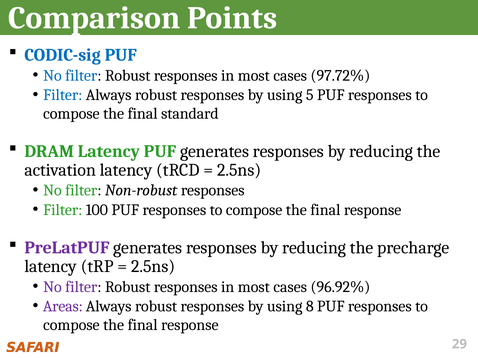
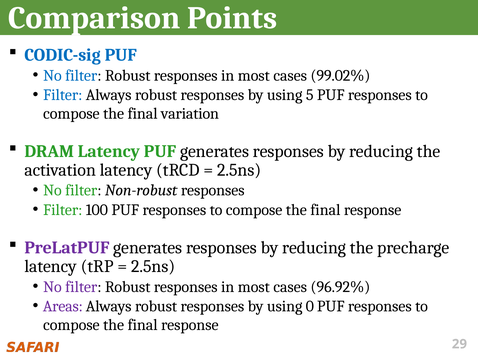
97.72%: 97.72% -> 99.02% (340, 76)
standard: standard -> variation (190, 114)
8: 8 -> 0 (310, 307)
